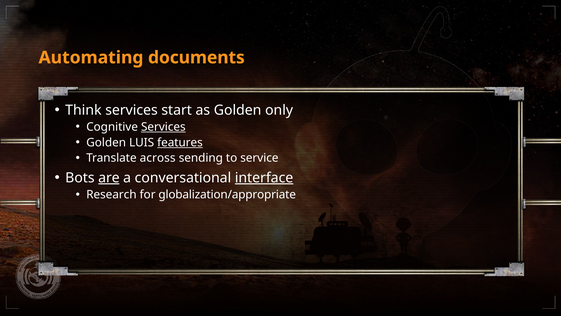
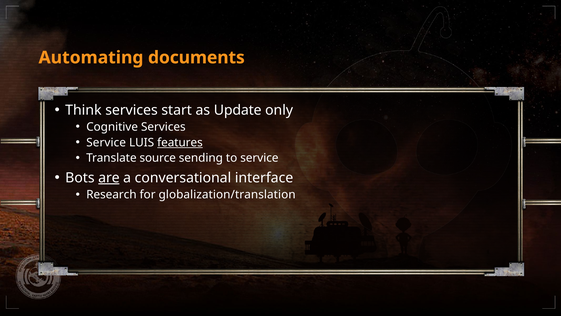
as Golden: Golden -> Update (238, 110)
Services underline: present -> none (163, 127)
Golden: Golden -> Service (106, 142)
across: across -> source (158, 158)
interface underline: present -> none (264, 178)
globalization/appropriate: globalization/appropriate -> globalization/translation (227, 194)
